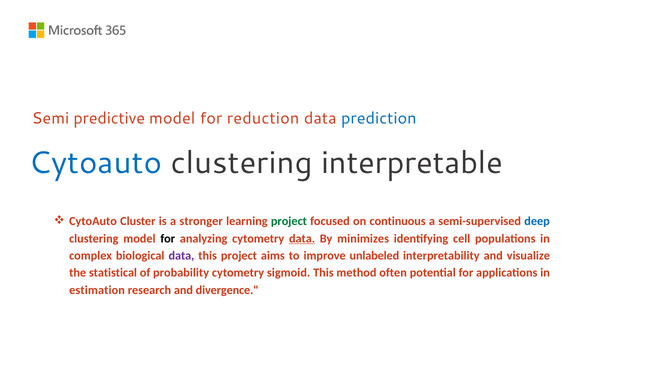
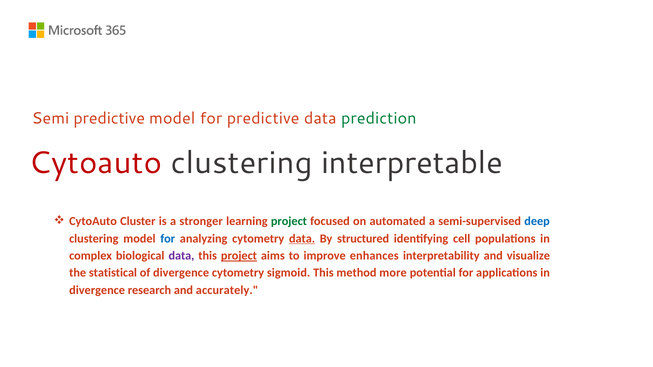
for reduction: reduction -> predictive (263, 119)
prediction colour: blue -> green (379, 119)
Cytoauto colour: blue -> red (95, 163)
continuous: continuous -> automated (398, 222)
for colour: black -> blue (168, 239)
minimizes: minimizes -> structured (363, 239)
project underline: none -> present (239, 256)
unlabeled: unlabeled -> enhances (374, 256)
of probability: probability -> divergence (181, 273)
often: often -> more (393, 273)
estimation: estimation -> divergence (97, 290)
divergence: divergence -> accurately (227, 290)
